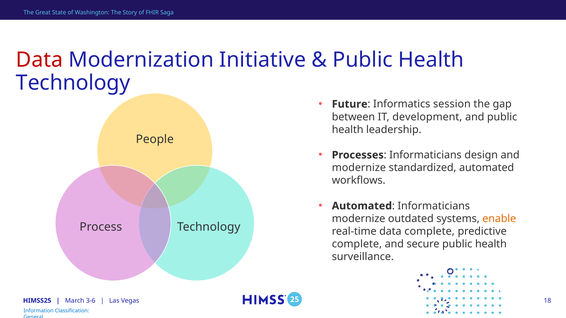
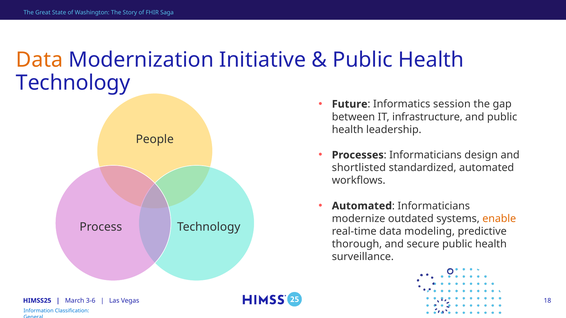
Data colour: red -> orange (39, 60)
development: development -> infrastructure (427, 117)
modernize: modernize -> shortlisted (359, 168)
data complete: complete -> modeling (430, 232)
complete: complete -> thorough (357, 244)
